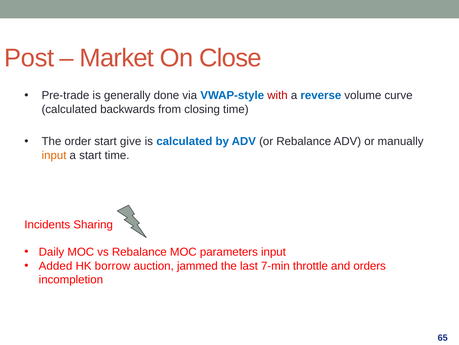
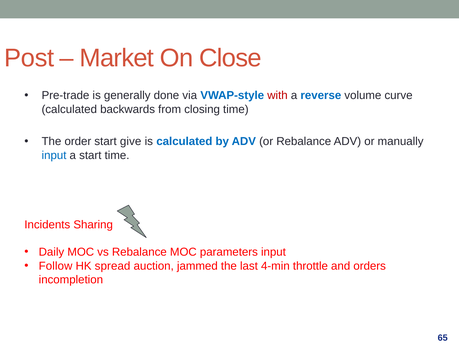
input colour: orange -> blue (54, 155)
Added: Added -> Follow (56, 265)
borrow: borrow -> spread (113, 265)
7-min: 7-min -> 4-min (275, 265)
